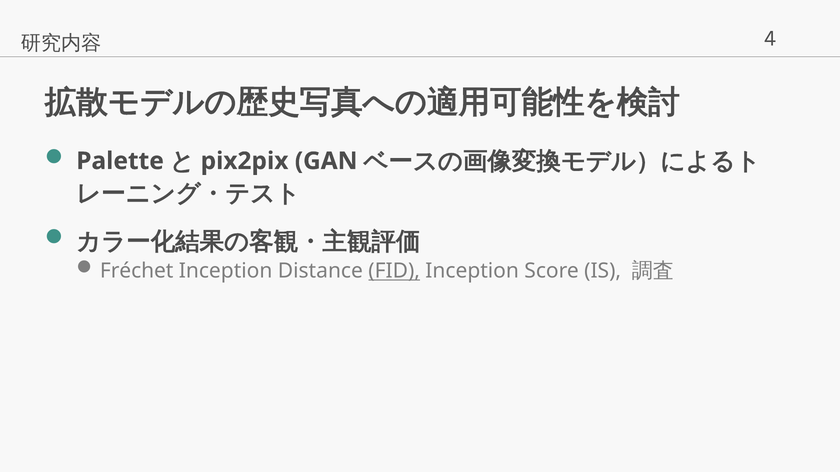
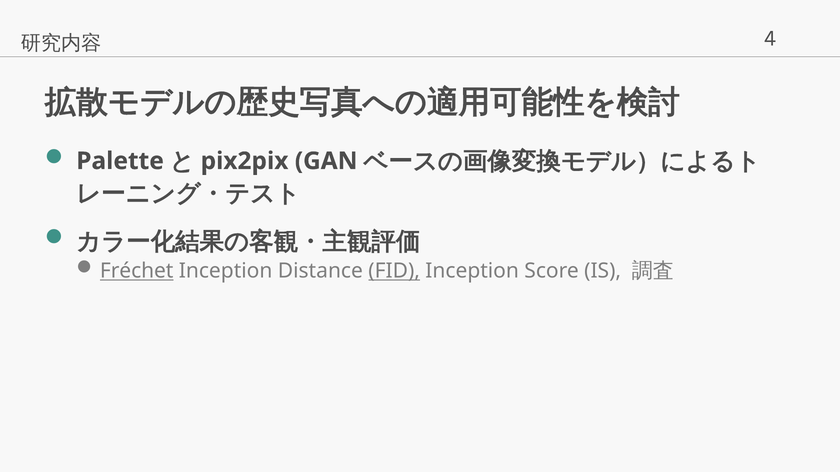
Fréchet underline: none -> present (137, 271)
